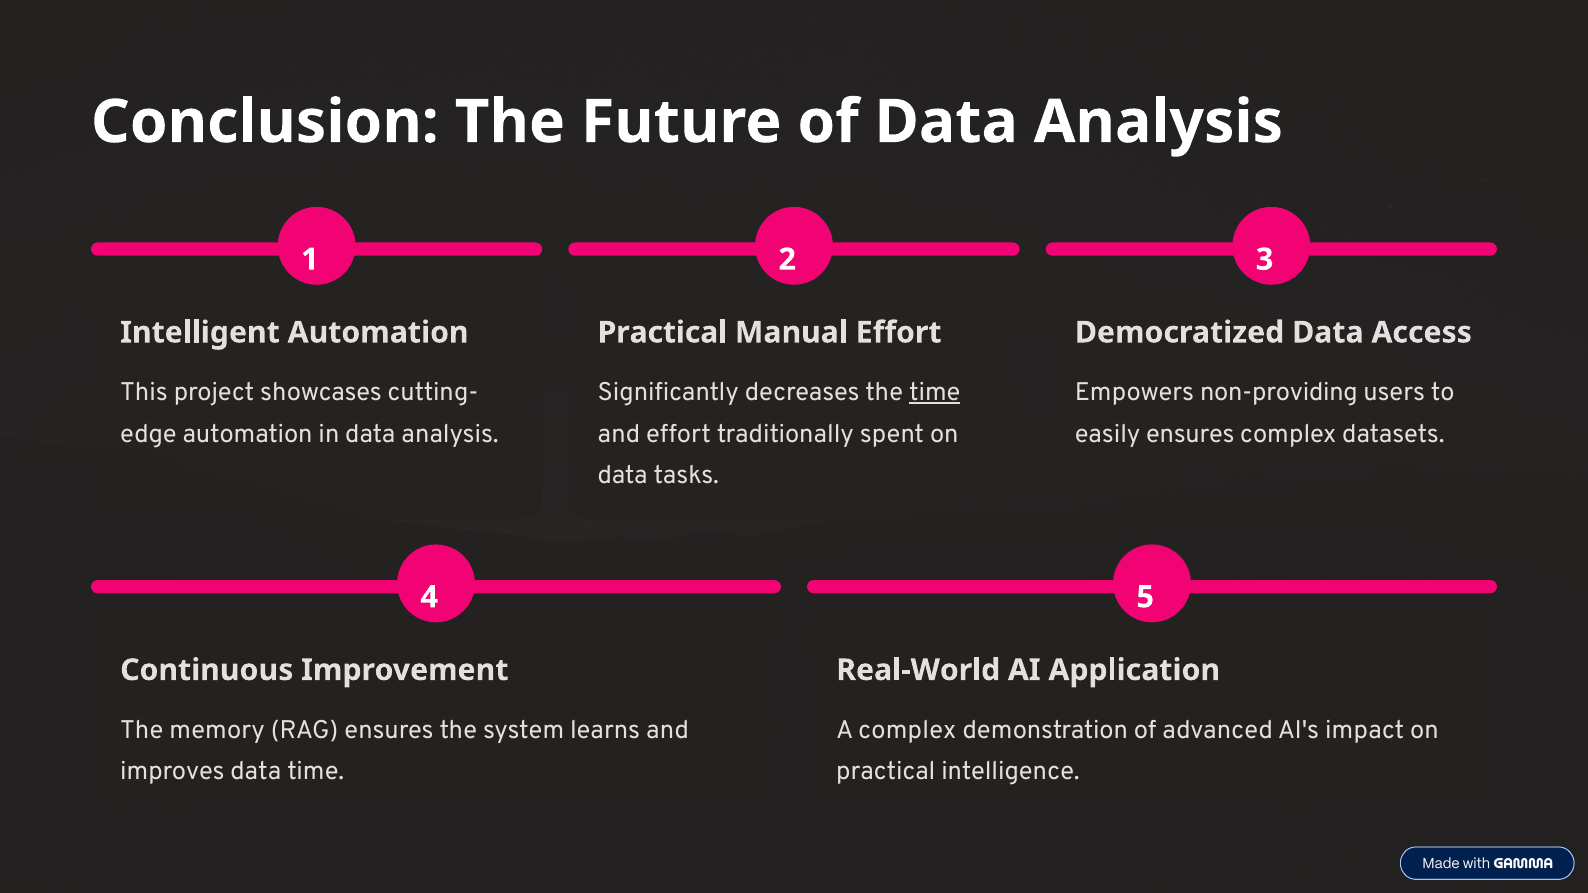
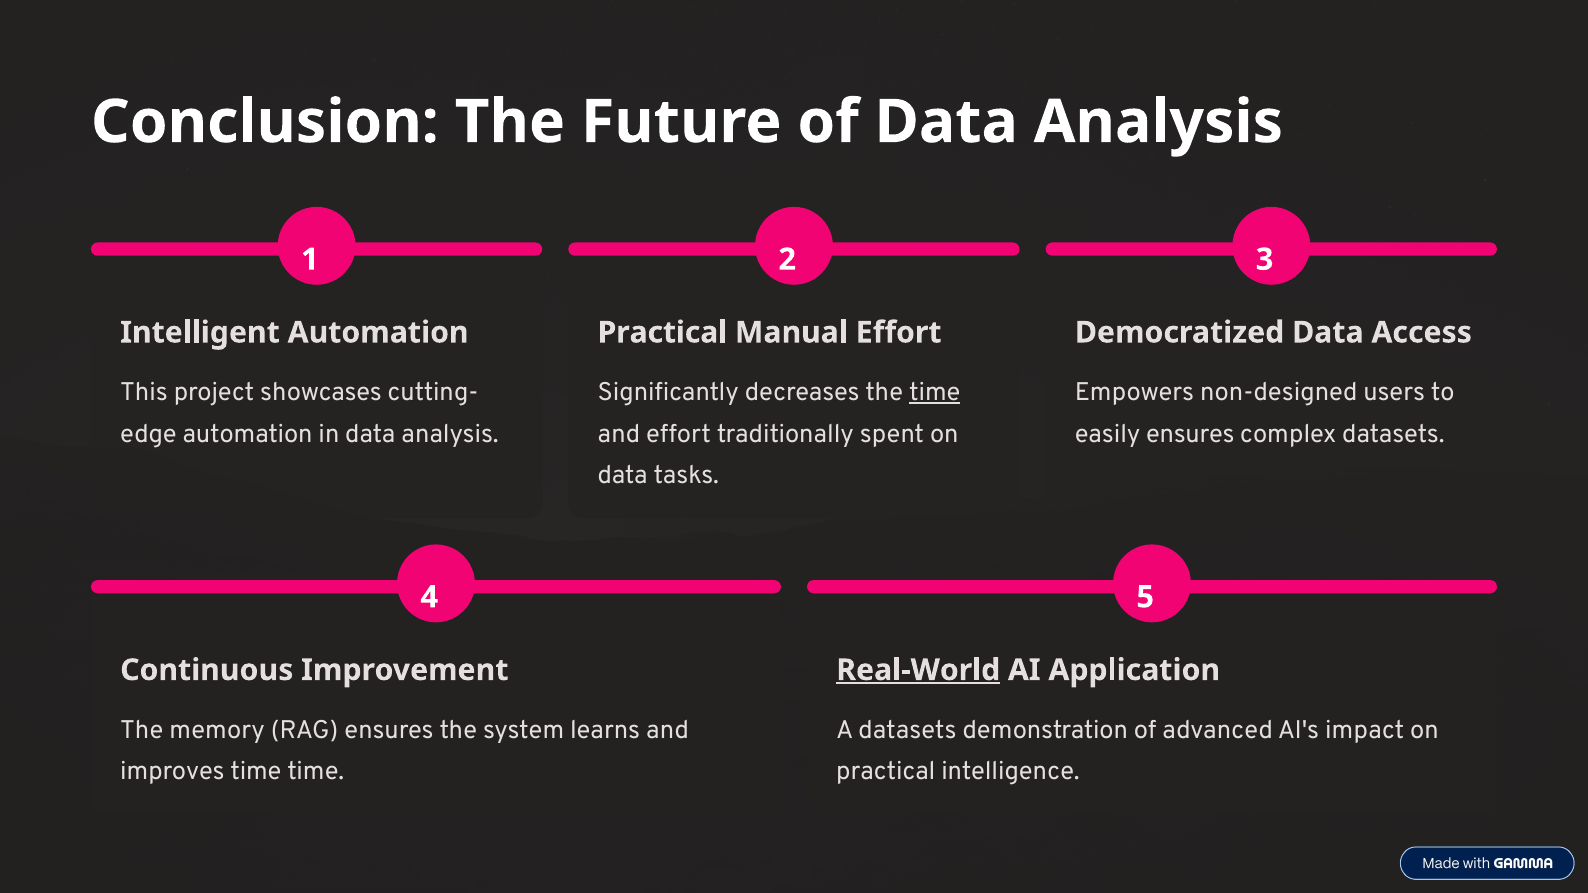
non-providing: non-providing -> non-designed (1279, 392)
Real-World underline: none -> present (918, 670)
A complex: complex -> datasets (908, 730)
improves data: data -> time (256, 771)
